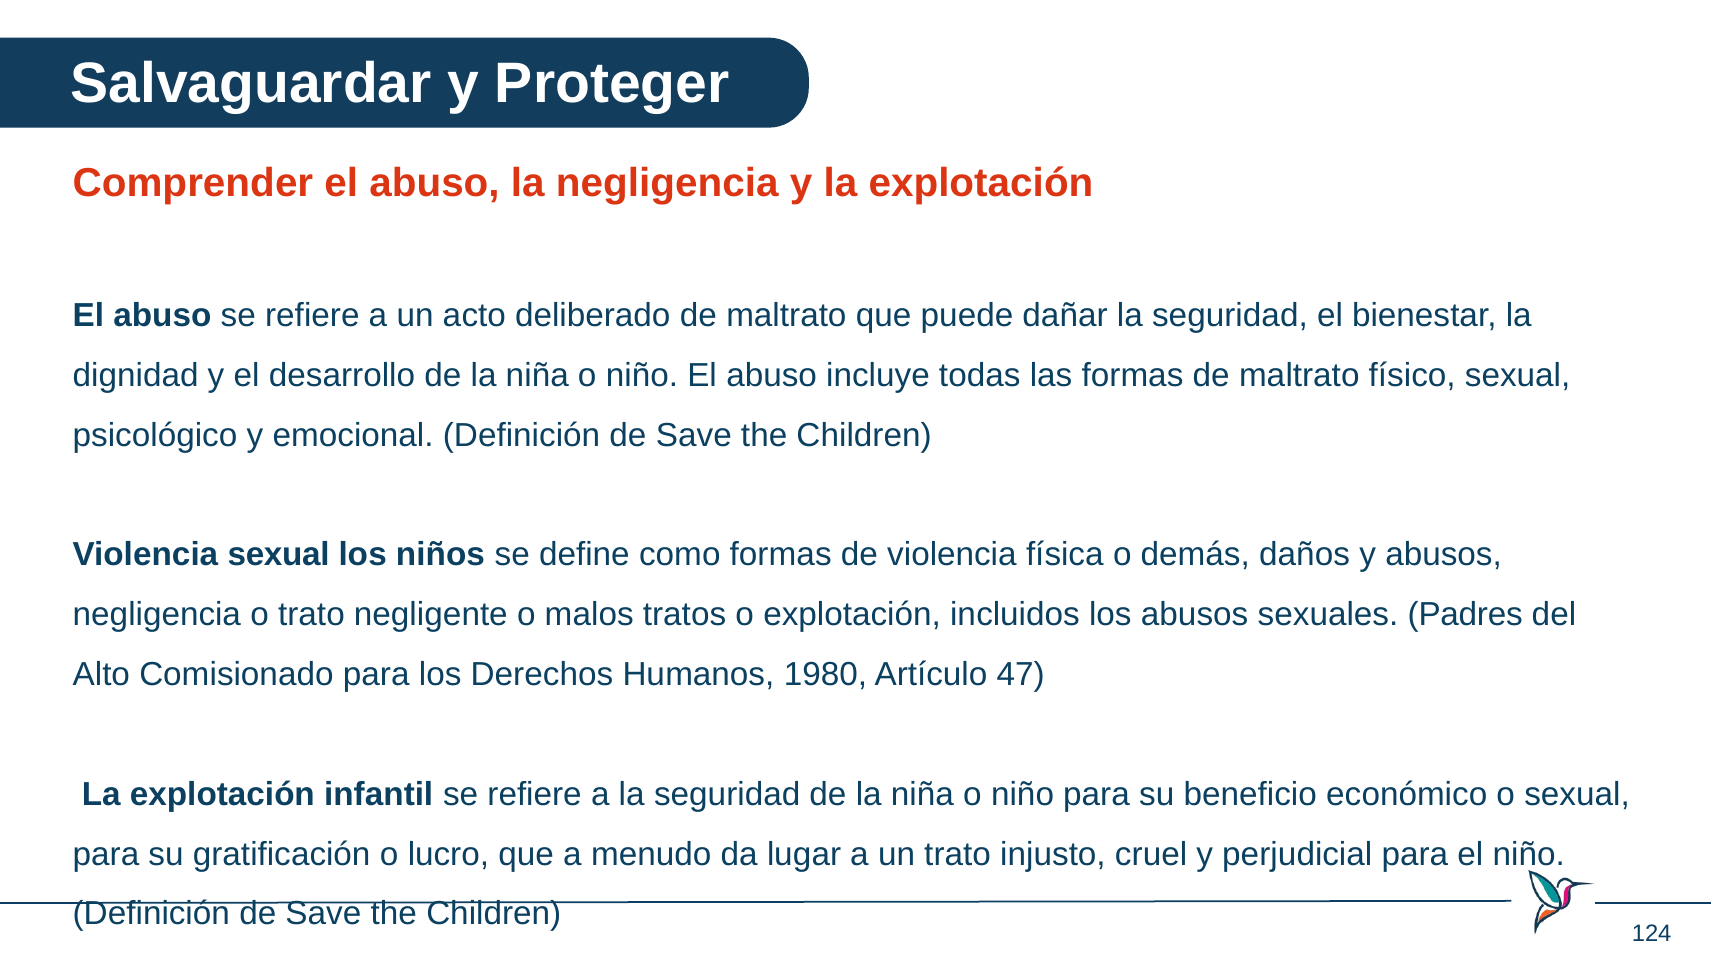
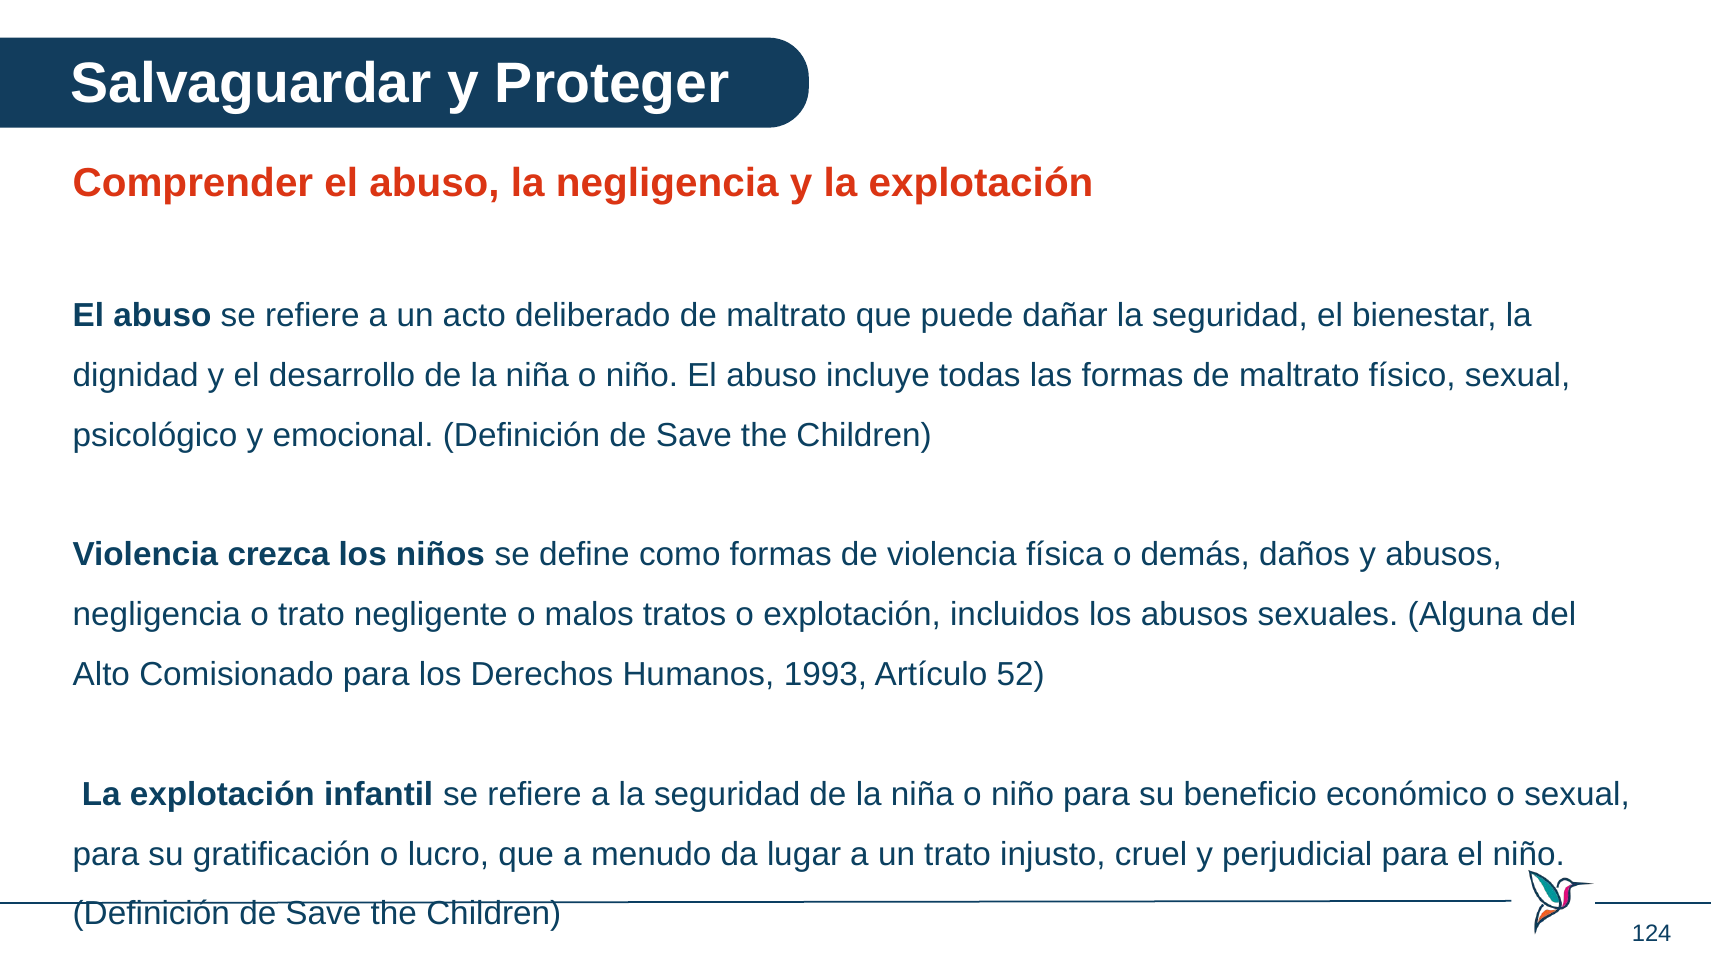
Violencia sexual: sexual -> crezca (279, 555)
Padres: Padres -> Alguna (1465, 615)
1980: 1980 -> 1993 (825, 675)
47: 47 -> 52 (1021, 675)
